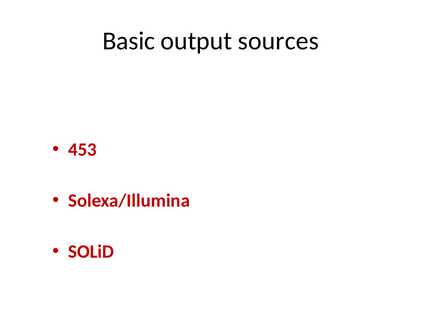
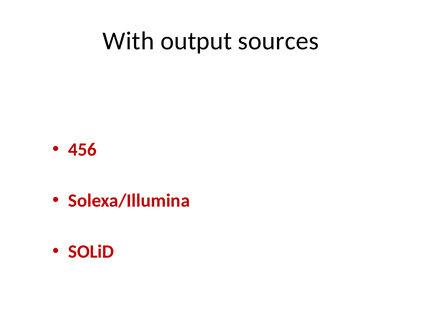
Basic: Basic -> With (129, 41)
453: 453 -> 456 (82, 149)
